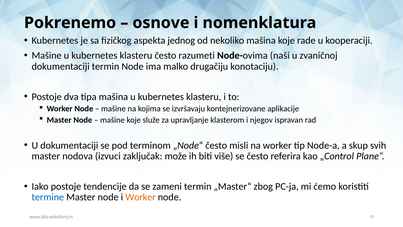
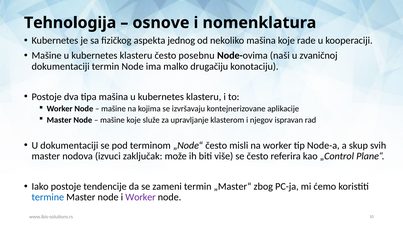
Pokrenemo: Pokrenemo -> Tehnologija (70, 23)
razumeti: razumeti -> posebnu (197, 56)
Worker colour: orange -> purple (141, 197)
